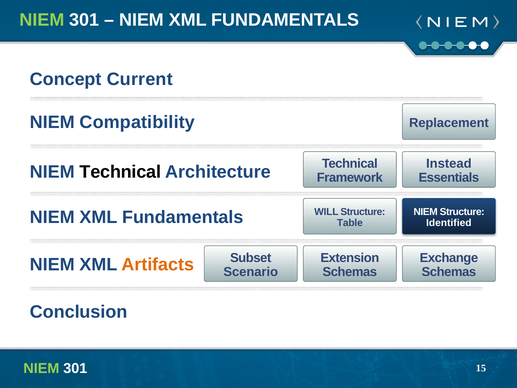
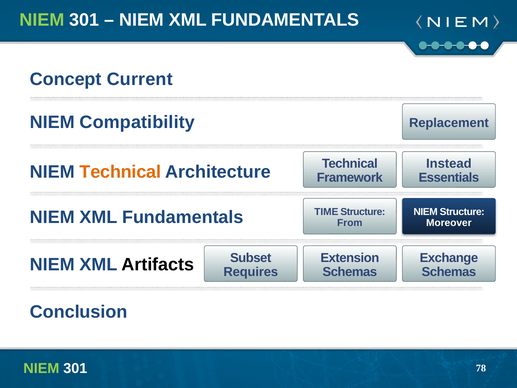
Technical colour: black -> orange (120, 172)
WILL: WILL -> TIME (326, 212)
Table: Table -> From (350, 223)
Identified: Identified -> Moreover (449, 223)
Artifacts colour: orange -> black (158, 264)
Scenario: Scenario -> Requires (251, 272)
15: 15 -> 78 (481, 368)
